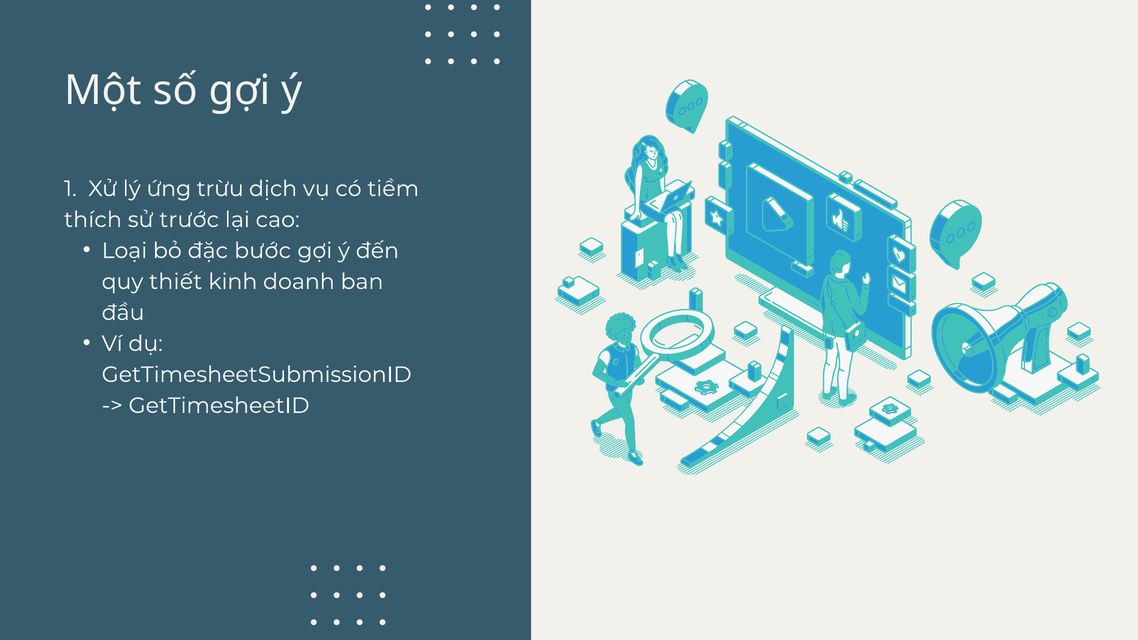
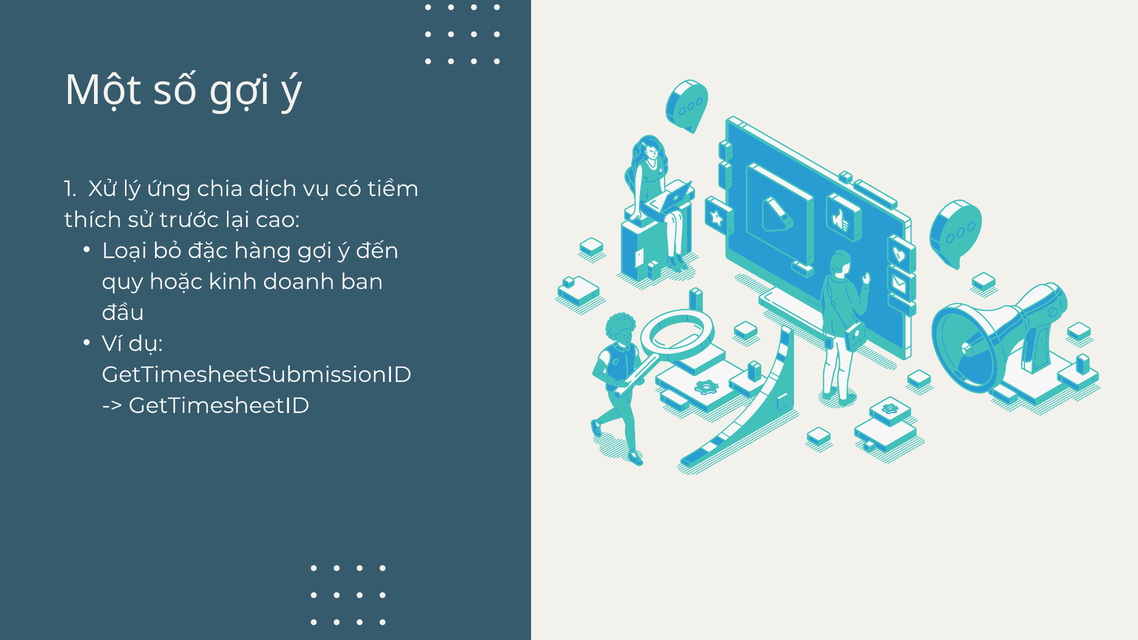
trừu: trừu -> chia (220, 189)
bước: bước -> hàng (263, 251)
thiết: thiết -> hoặc (176, 282)
